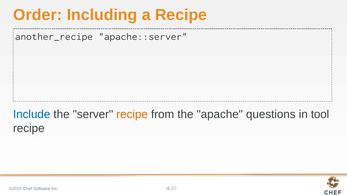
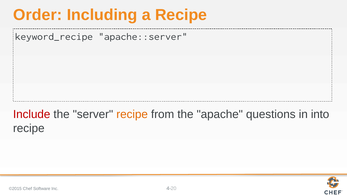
another_recipe: another_recipe -> keyword_recipe (54, 37)
Include colour: blue -> red (32, 114)
tool: tool -> into (320, 114)
